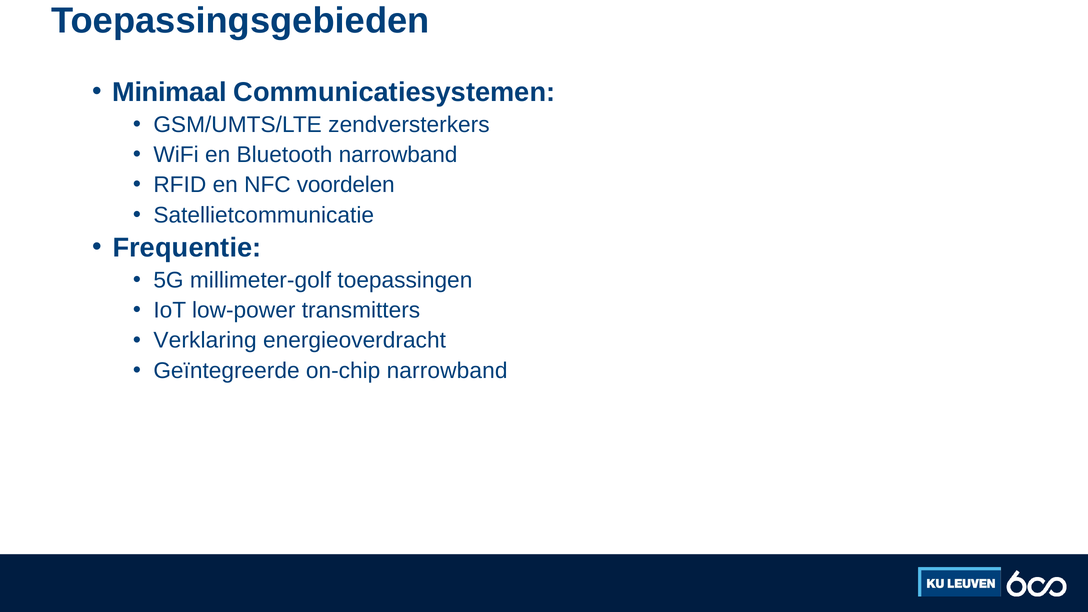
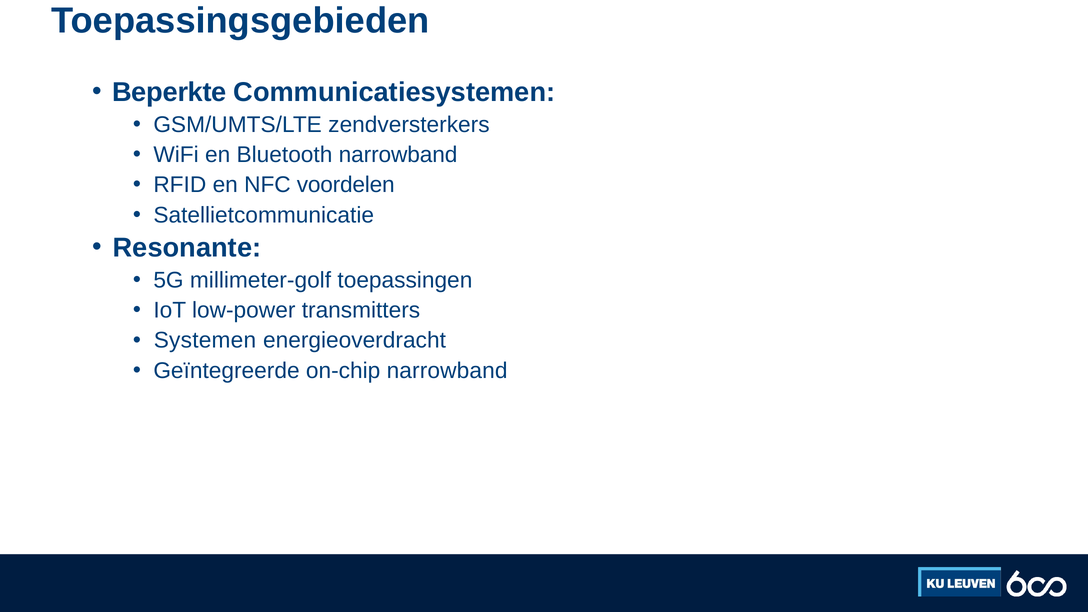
Minimaal: Minimaal -> Beperkte (169, 92)
Frequentie: Frequentie -> Resonante (187, 248)
Verklaring: Verklaring -> Systemen (205, 340)
